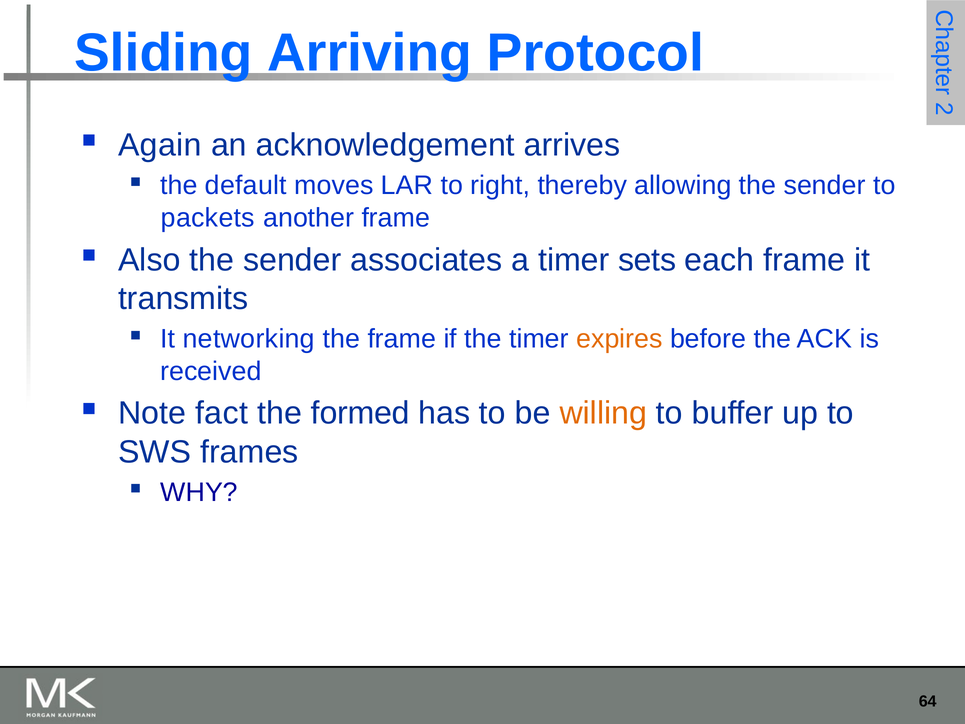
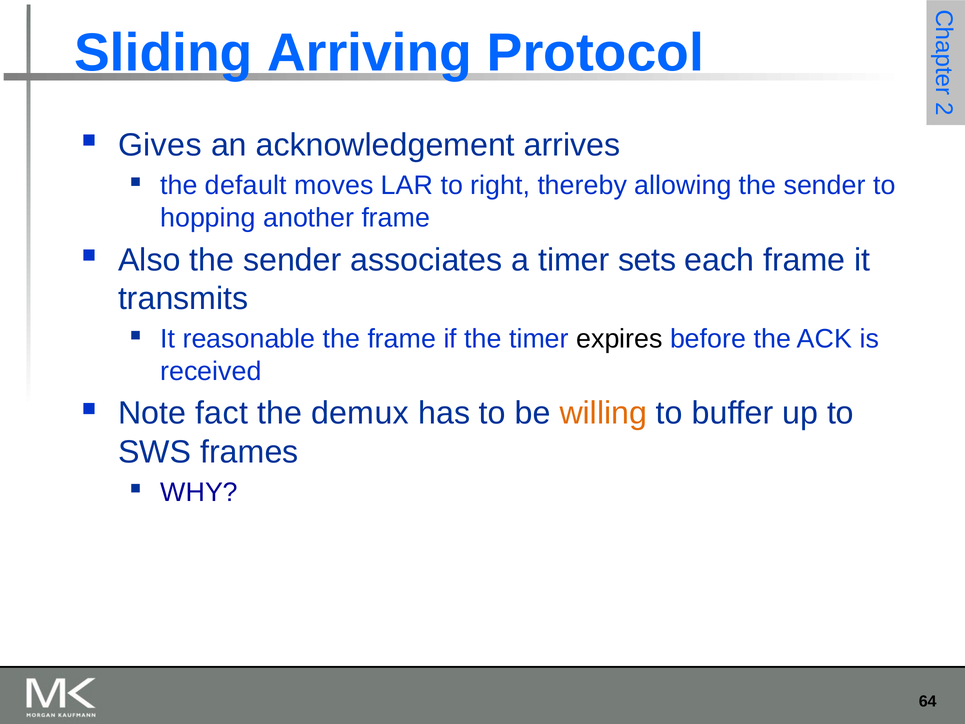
Again: Again -> Gives (160, 145)
packets: packets -> hopping (208, 218)
networking: networking -> reasonable (249, 339)
expires colour: orange -> black (619, 339)
formed: formed -> demux (360, 413)
